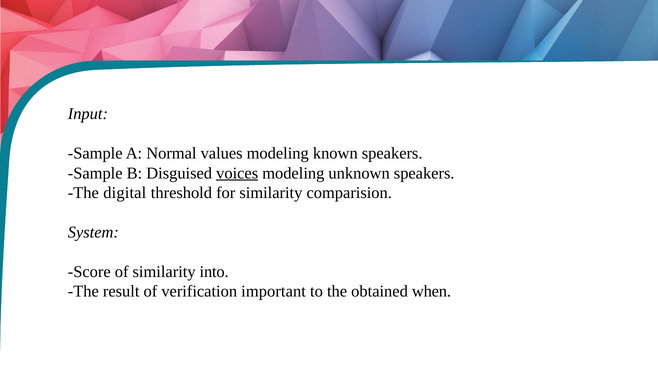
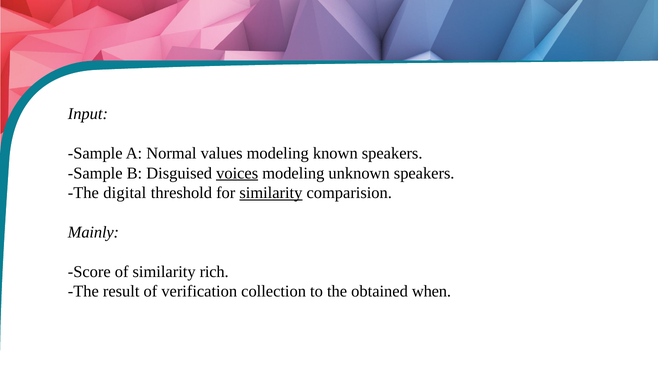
similarity underline: none -> present (271, 193)
System: System -> Mainly (93, 232)
into: into -> rich (214, 272)
important: important -> collection (274, 292)
